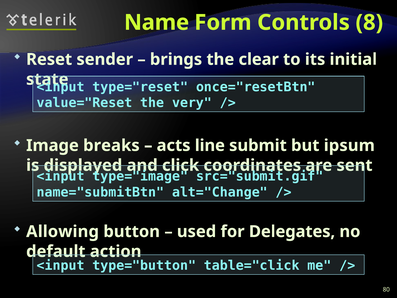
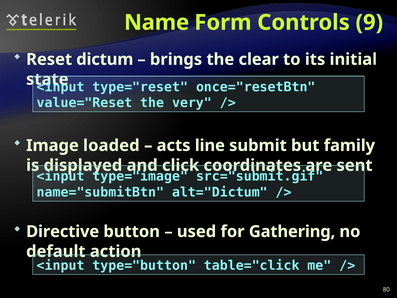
8: 8 -> 9 (369, 22)
sender: sender -> dictum (105, 59)
breaks: breaks -> loaded (111, 145)
ipsum: ipsum -> family (349, 145)
alt="Change: alt="Change -> alt="Dictum (220, 192)
Allowing: Allowing -> Directive (63, 231)
Delegates: Delegates -> Gathering (292, 231)
